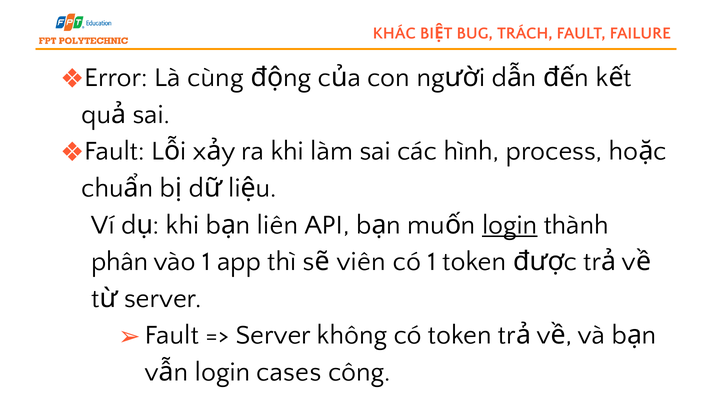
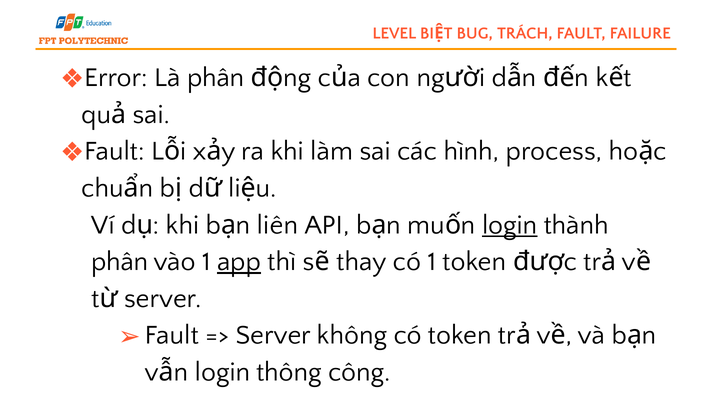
KHÁC: KHÁC -> LEVEL (394, 33)
Là cùng: cùng -> phân (216, 78)
app underline: none -> present (239, 262)
viên: viên -> thay (361, 262)
cases: cases -> thông (289, 372)
